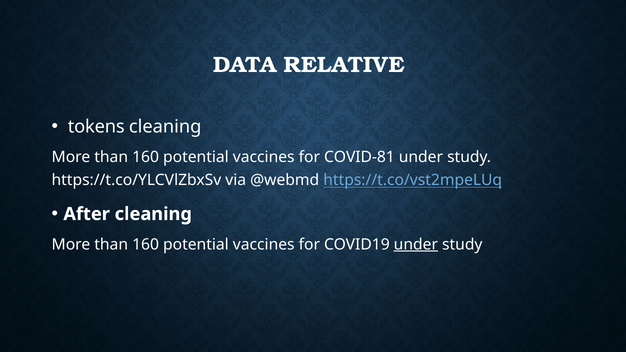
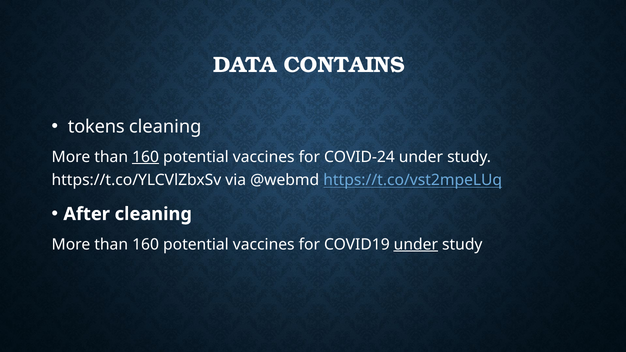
RELATIVE: RELATIVE -> CONTAINS (344, 65)
160 underline: none -> present (146, 157)
COVID-81: COVID-81 -> COVID-24 (359, 157)
